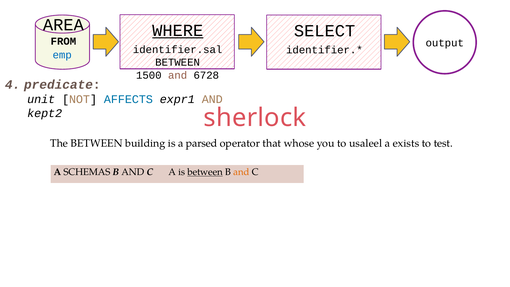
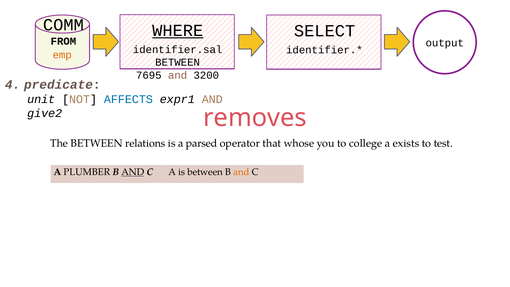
AREA: AREA -> COMM (63, 25)
emp colour: blue -> orange (62, 55)
1500: 1500 -> 7695 (149, 75)
6728: 6728 -> 3200 (206, 75)
kept2: kept2 -> give2 (45, 113)
sherlock: sherlock -> removes (255, 118)
building: building -> relations (145, 143)
usaleel: usaleel -> college (366, 143)
SCHEMAS: SCHEMAS -> PLUMBER (87, 172)
AND underline: none -> present (133, 172)
between underline: present -> none (205, 172)
